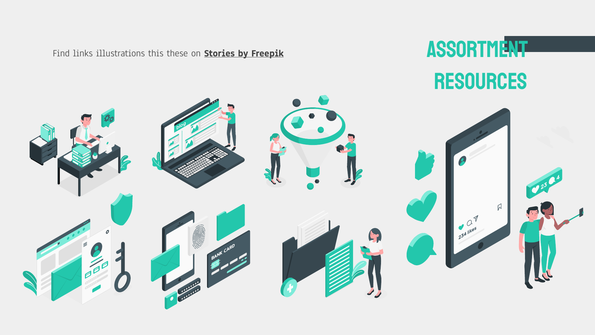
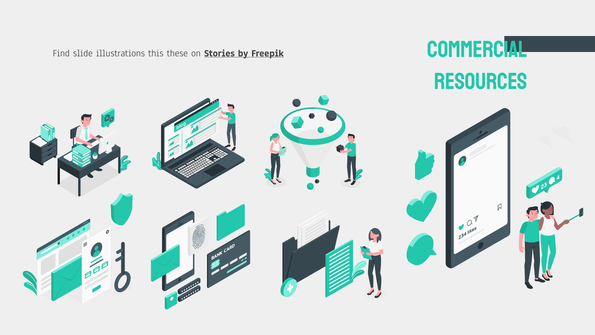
ASSORTMENT: ASSORTMENT -> COMMERCIAL (477, 49)
links: links -> slide (83, 53)
